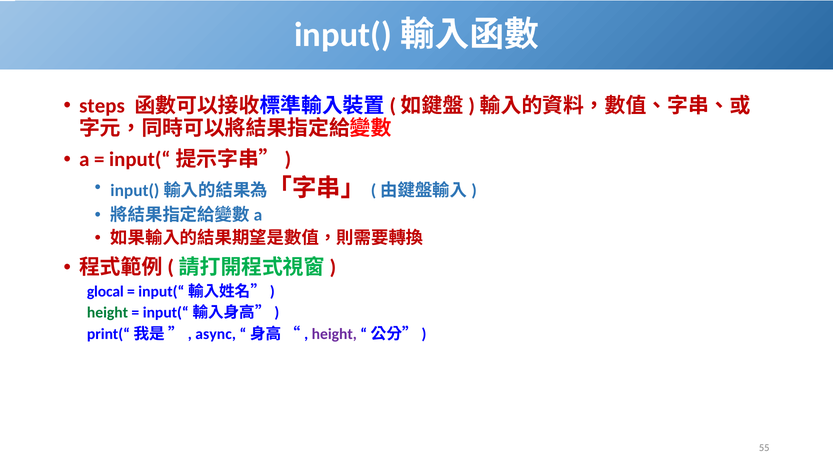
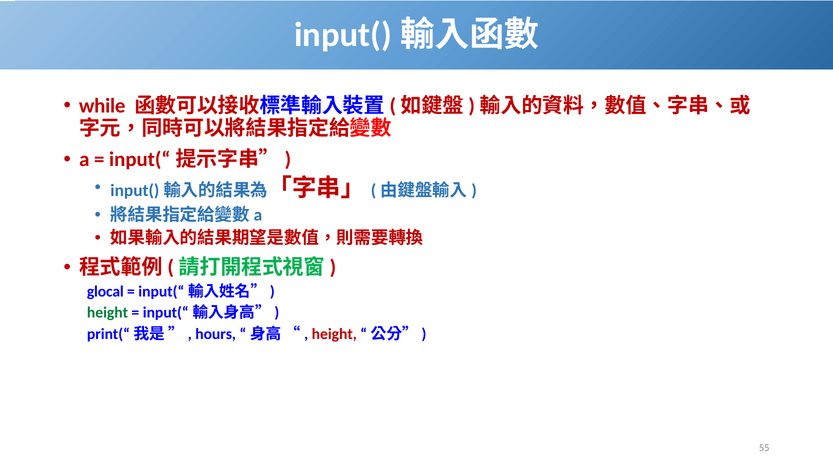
steps: steps -> while (102, 106)
async: async -> hours (216, 334)
height colour: purple -> red (334, 334)
